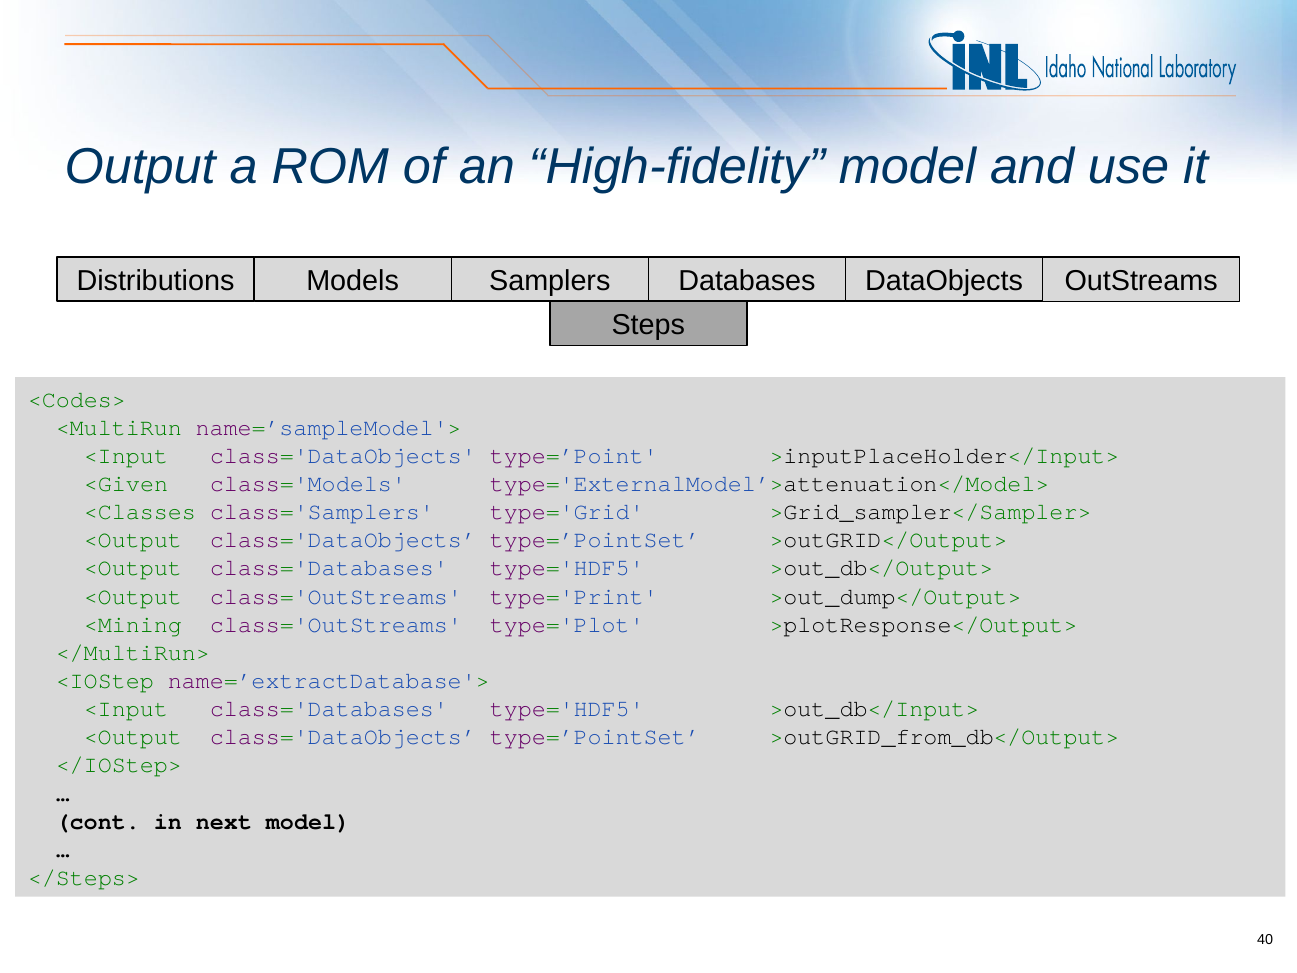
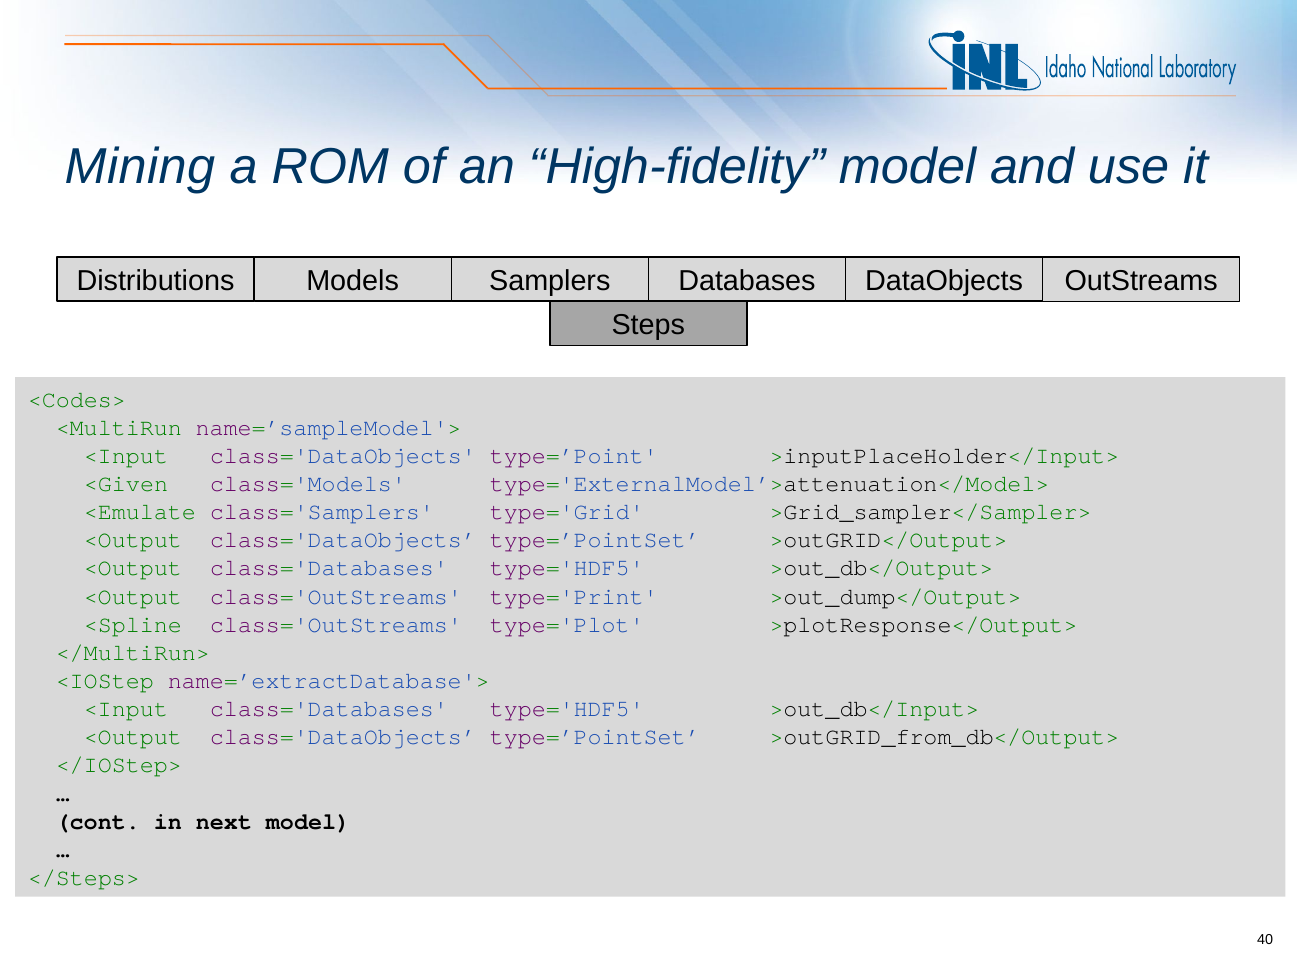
Output: Output -> Mining (140, 167)
<Classes: <Classes -> <Emulate (140, 512)
<Mining: <Mining -> <Spline (133, 624)
